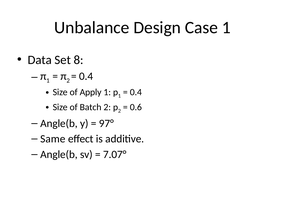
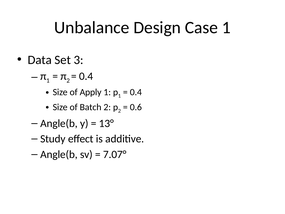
8: 8 -> 3 (79, 60)
97°: 97° -> 13° (106, 123)
Same: Same -> Study (53, 139)
